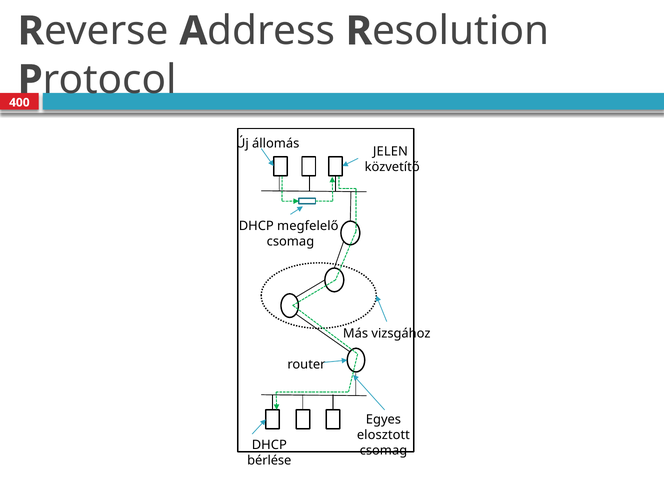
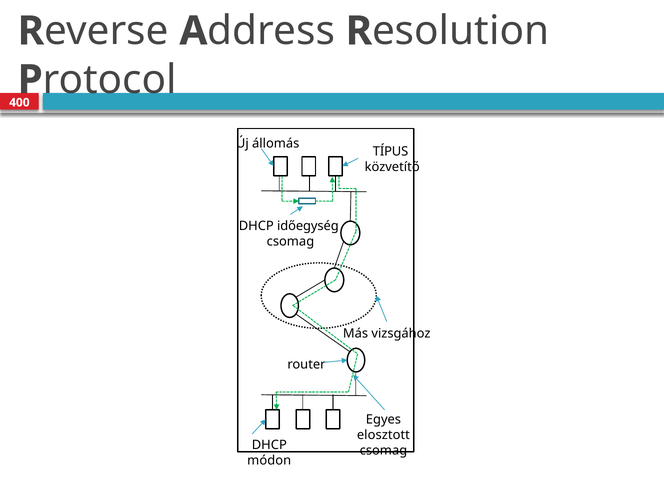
JELEN: JELEN -> TÍPUS (391, 151)
megfelelő: megfelelő -> időegység (308, 226)
bérlése: bérlése -> módon (269, 460)
